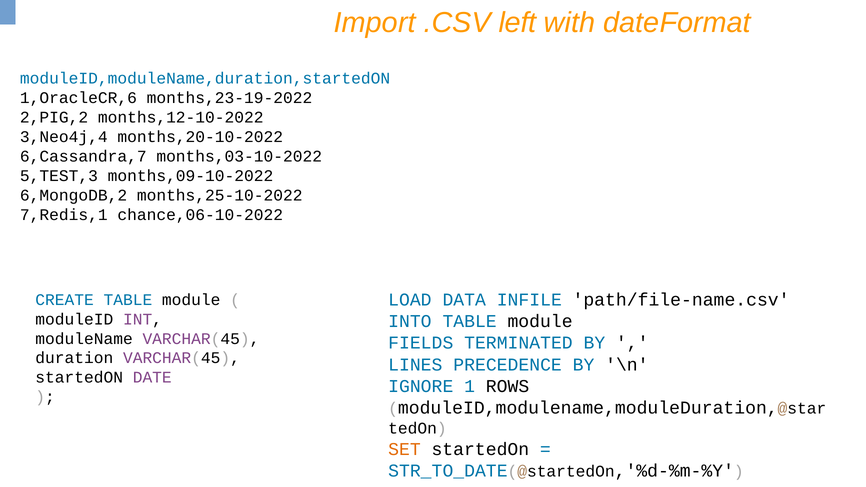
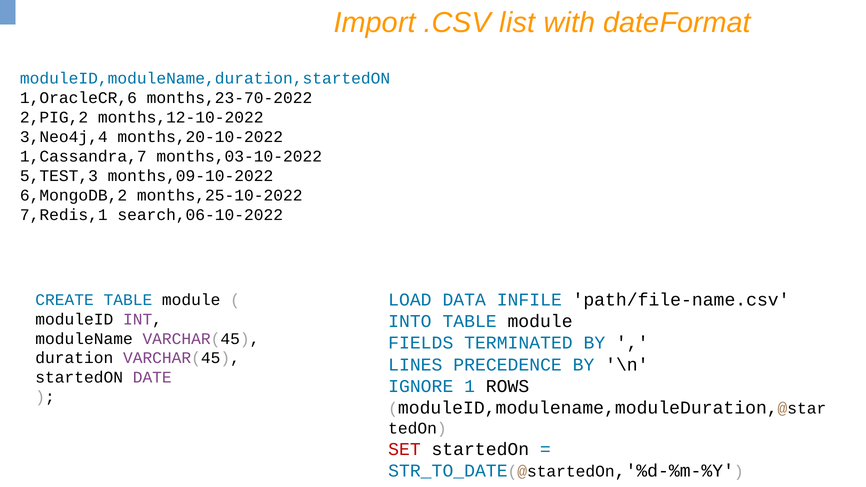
left: left -> list (517, 23)
months,23-19-2022: months,23-19-2022 -> months,23-70-2022 (229, 98)
6,Cassandra,7: 6,Cassandra,7 -> 1,Cassandra,7 (83, 156)
chance,06-10-2022: chance,06-10-2022 -> search,06-10-2022 (200, 215)
SET colour: orange -> red (404, 449)
